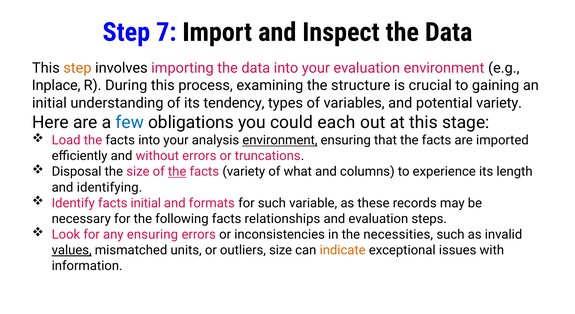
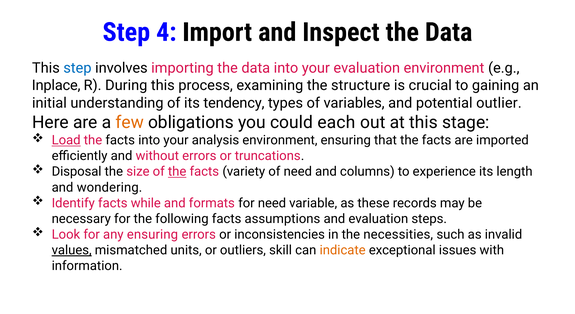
7: 7 -> 4 (166, 32)
step colour: orange -> blue (77, 68)
potential variety: variety -> outlier (499, 103)
few colour: blue -> orange (130, 122)
Load underline: none -> present (66, 140)
environment underline: present -> none (280, 140)
of what: what -> need (298, 171)
identifying: identifying -> wondering (110, 187)
facts initial: initial -> while (146, 203)
for such: such -> need (272, 203)
relationships: relationships -> assumptions (282, 219)
outliers size: size -> skill (281, 250)
